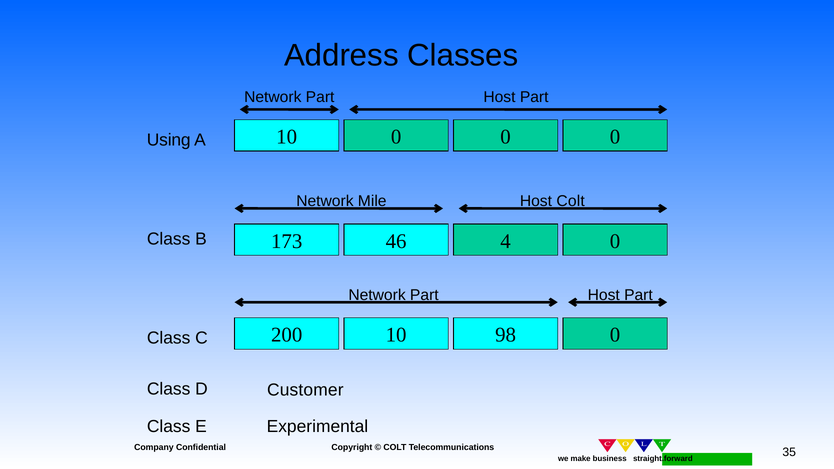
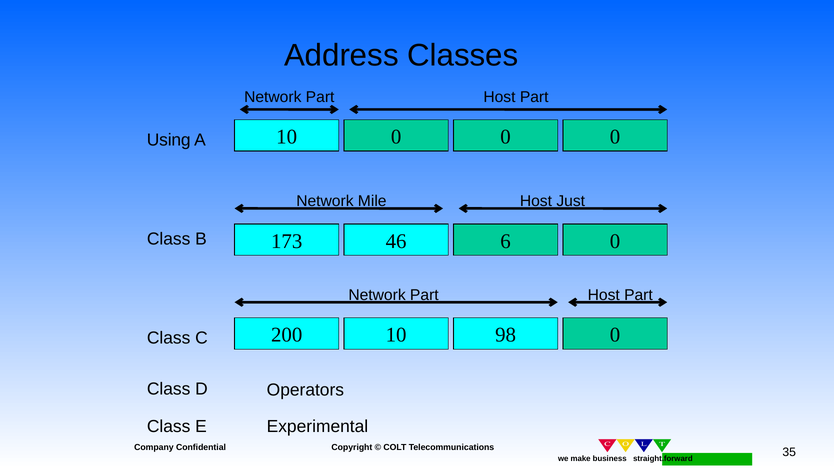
Host Colt: Colt -> Just (571, 201)
4: 4 -> 6 (506, 241)
Customer: Customer -> Operators (305, 390)
